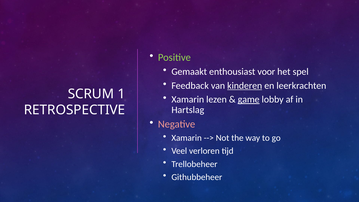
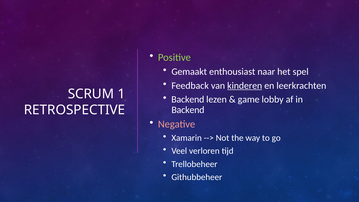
voor: voor -> naar (266, 72)
Xamarin: Xamarin -> Backend (188, 99)
game underline: present -> none (249, 99)
Hartslag: Hartslag -> Backend (188, 110)
